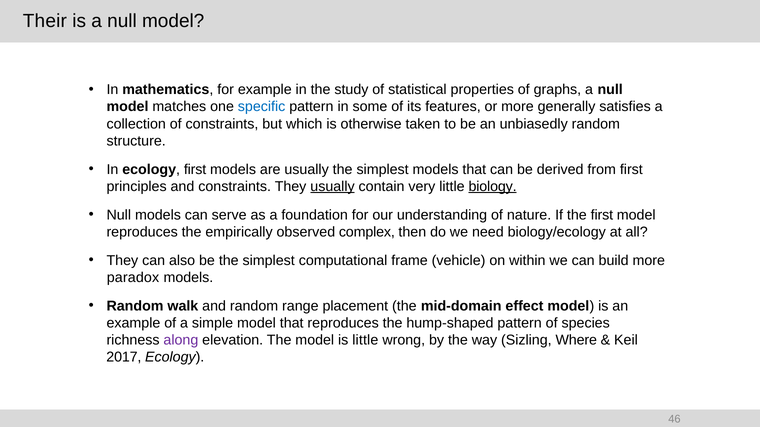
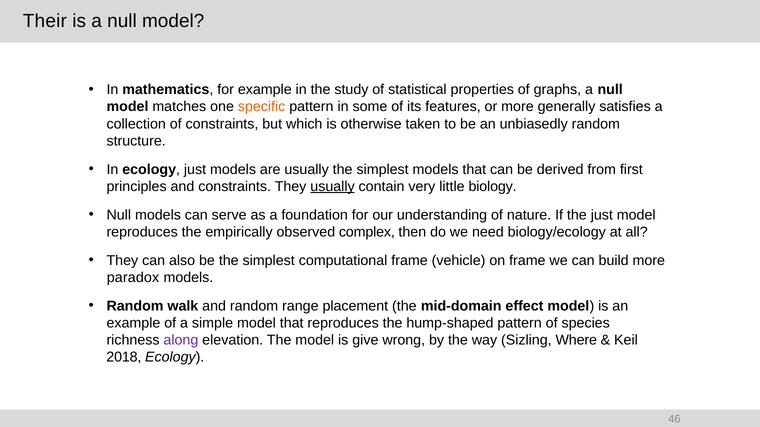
specific colour: blue -> orange (262, 107)
ecology first: first -> just (195, 170)
biology underline: present -> none (493, 187)
the first: first -> just (602, 215)
on within: within -> frame (527, 261)
is little: little -> give (365, 341)
2017: 2017 -> 2018 (124, 358)
